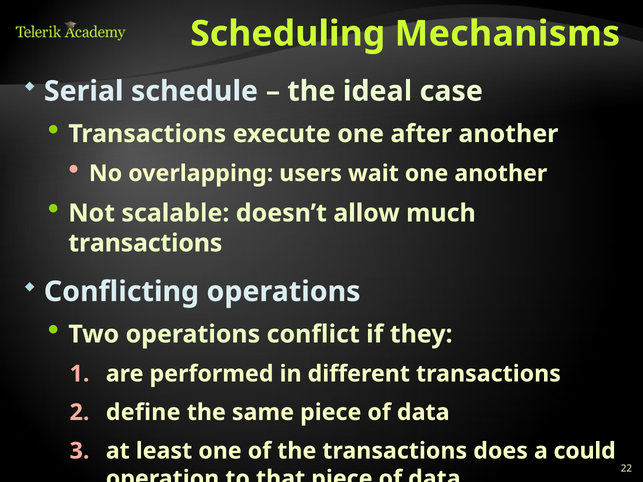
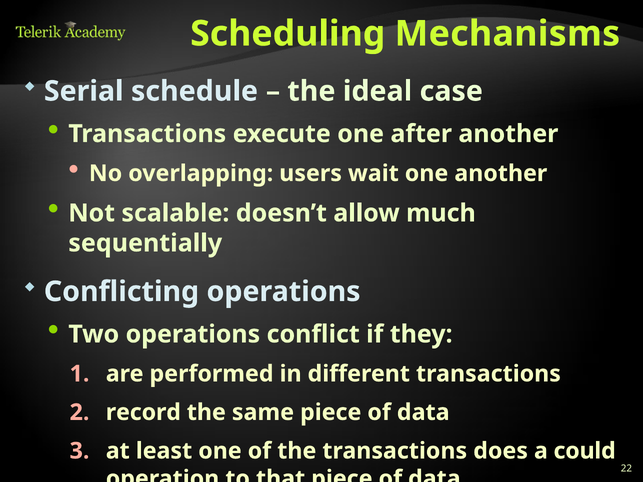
transactions: transactions -> sequentially (145, 243)
define: define -> record (143, 413)
